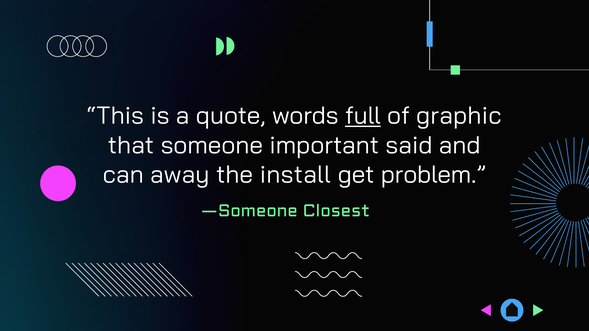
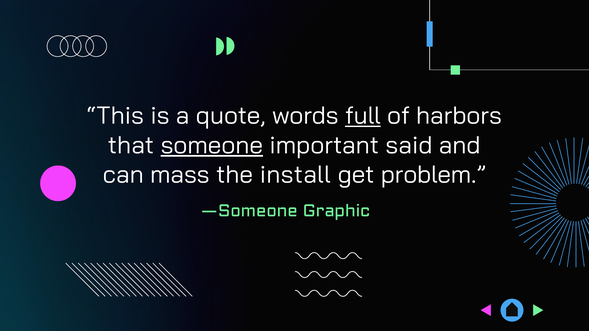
graphic: graphic -> harbors (459, 116)
someone underline: none -> present (212, 145)
away: away -> mass (180, 175)
Closest: Closest -> Graphic (337, 211)
